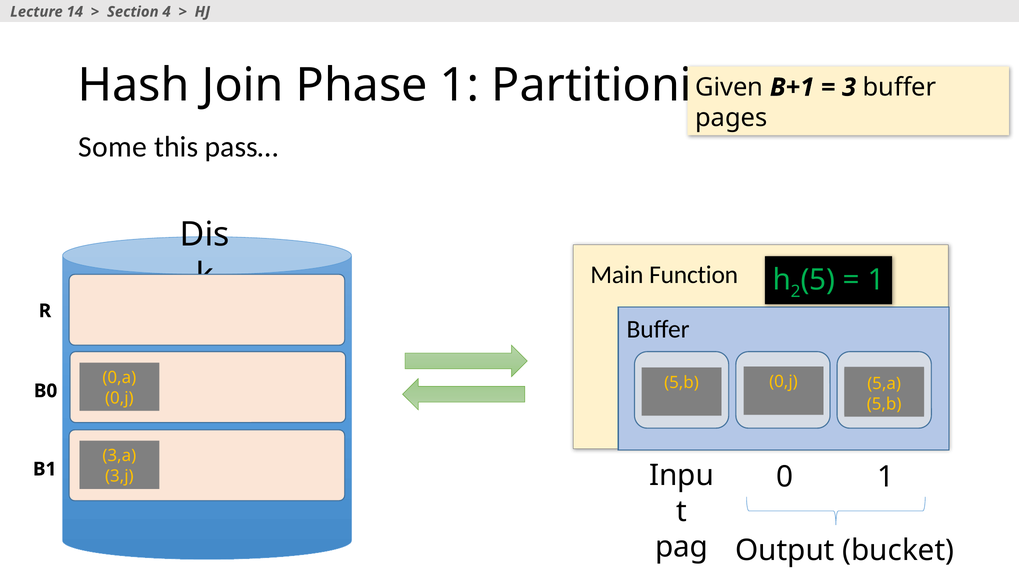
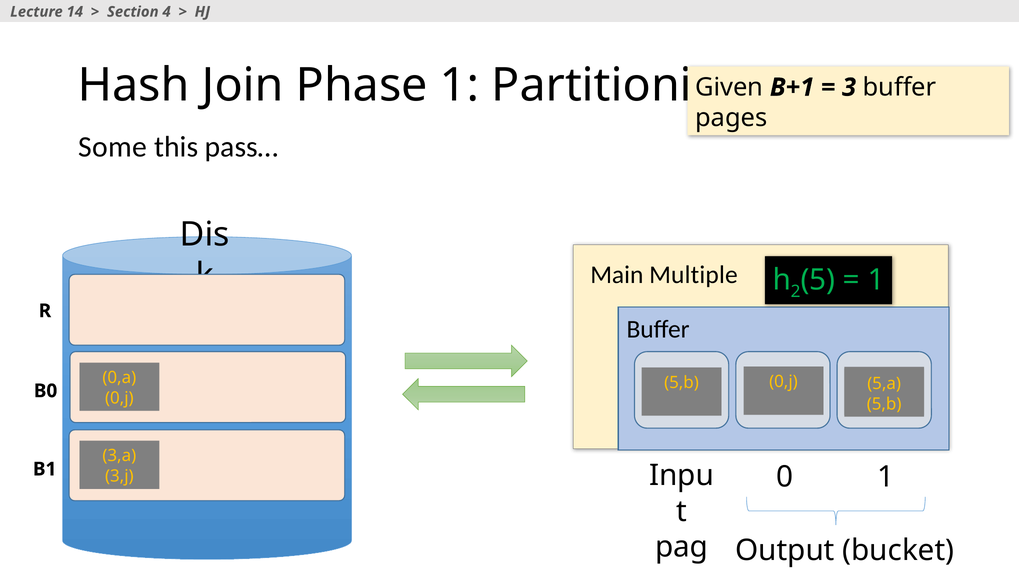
Function: Function -> Multiple (693, 275)
